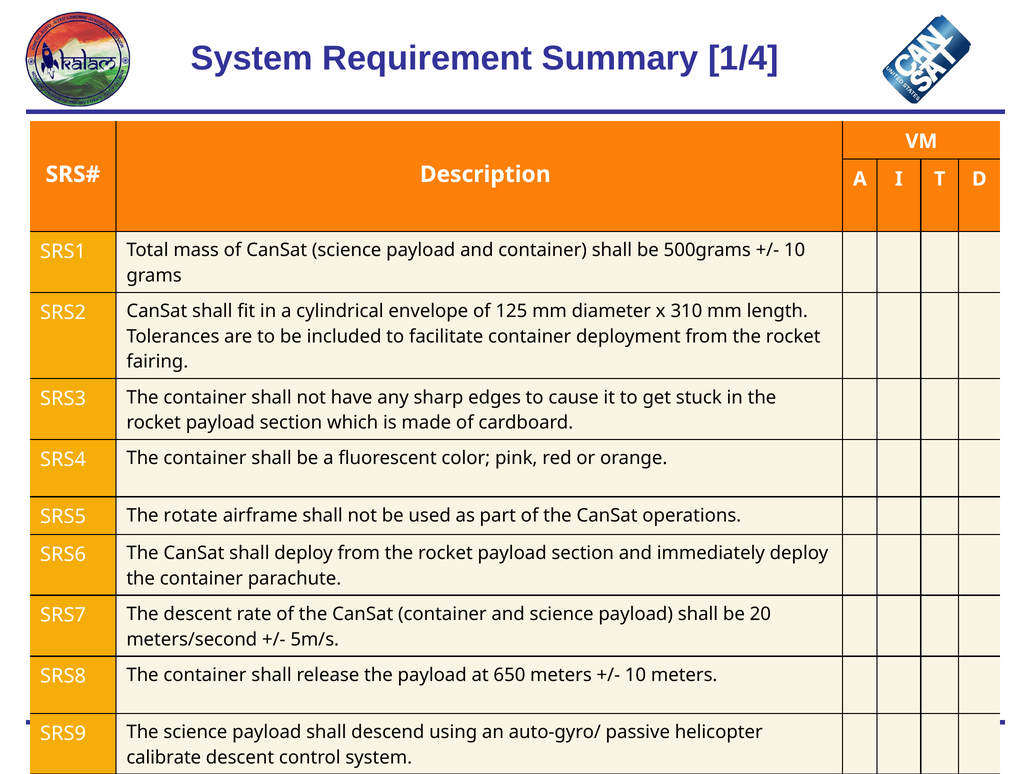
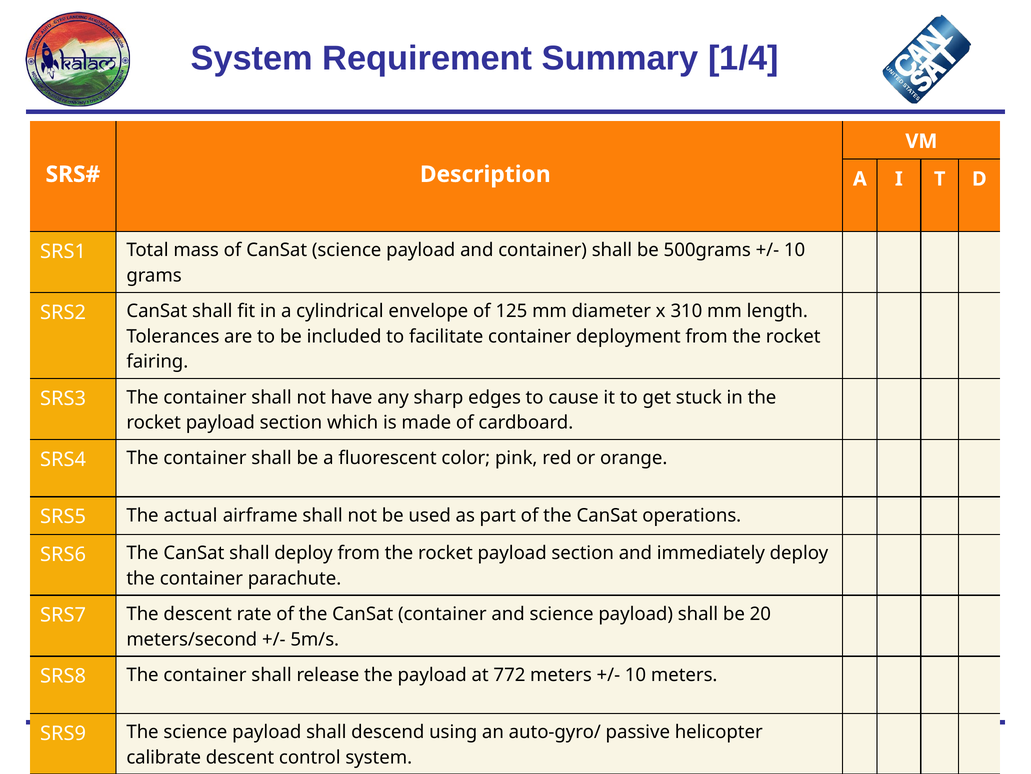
rotate: rotate -> actual (191, 515)
650: 650 -> 772 (509, 674)
